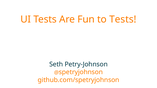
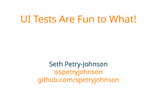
to Tests: Tests -> What (123, 19)
